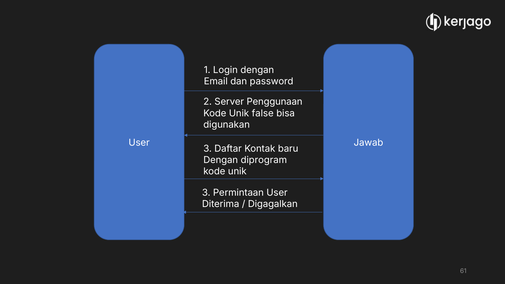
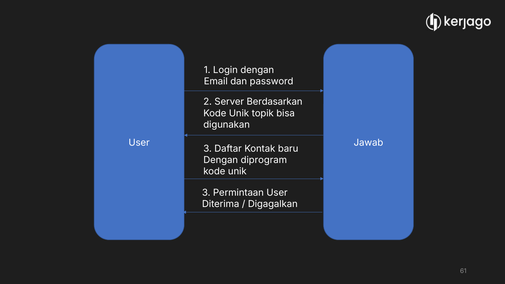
Penggunaan: Penggunaan -> Berdasarkan (275, 102)
false: false -> topik (263, 113)
